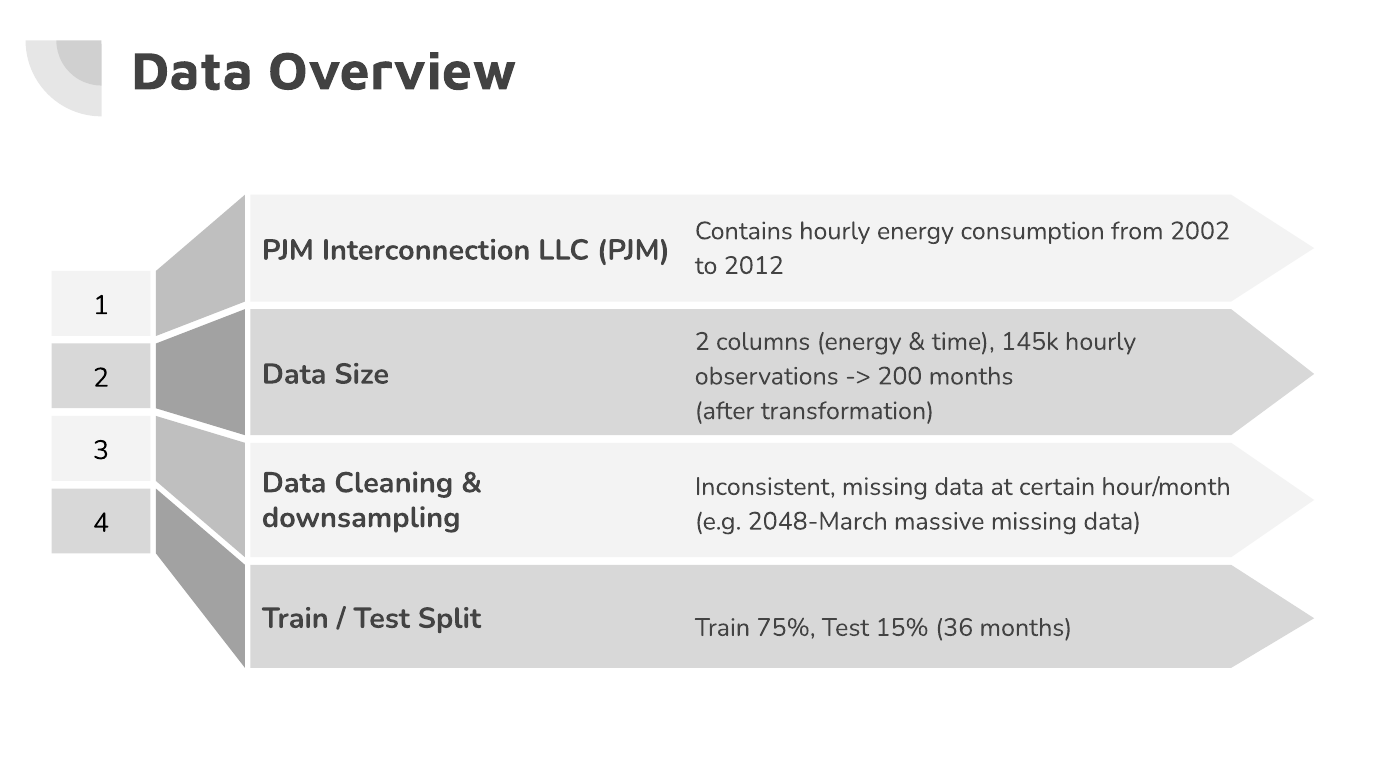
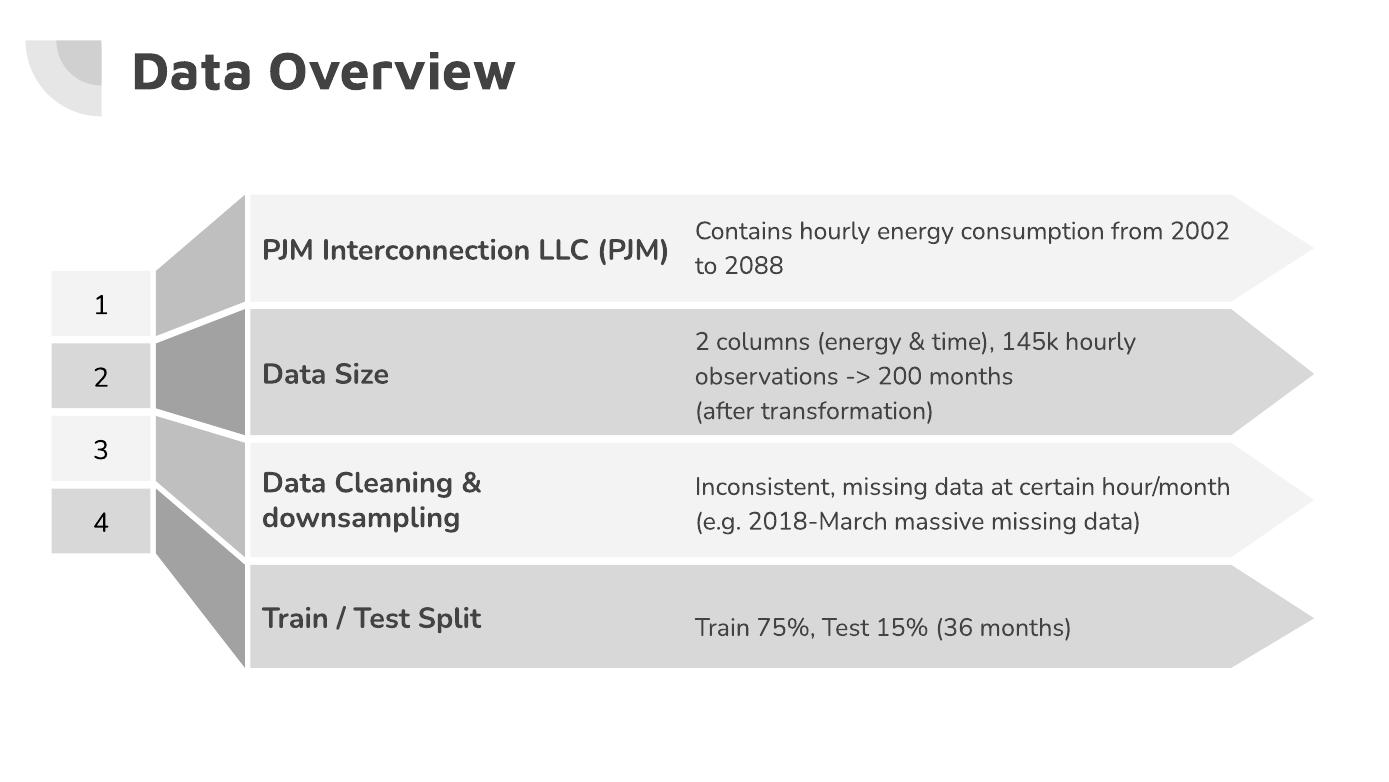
2012: 2012 -> 2088 (754, 265)
2048-March: 2048-March -> 2018-March (818, 521)
